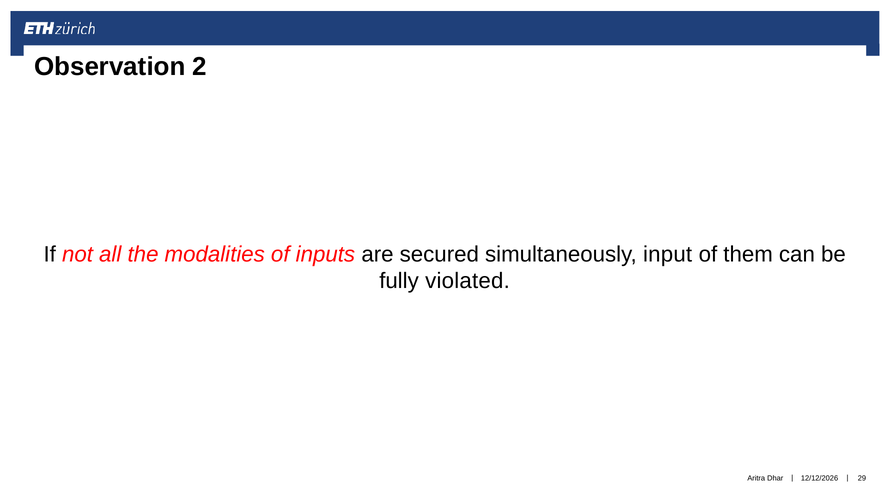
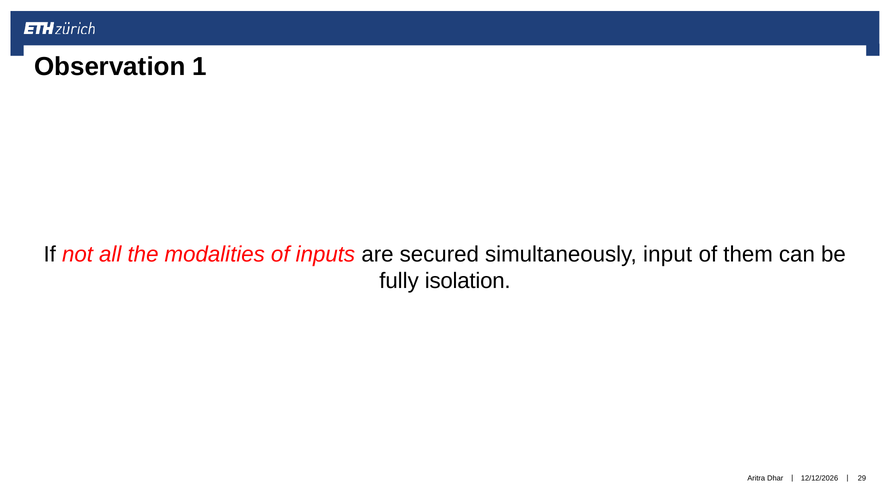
2: 2 -> 1 (200, 67)
violated: violated -> isolation (468, 281)
